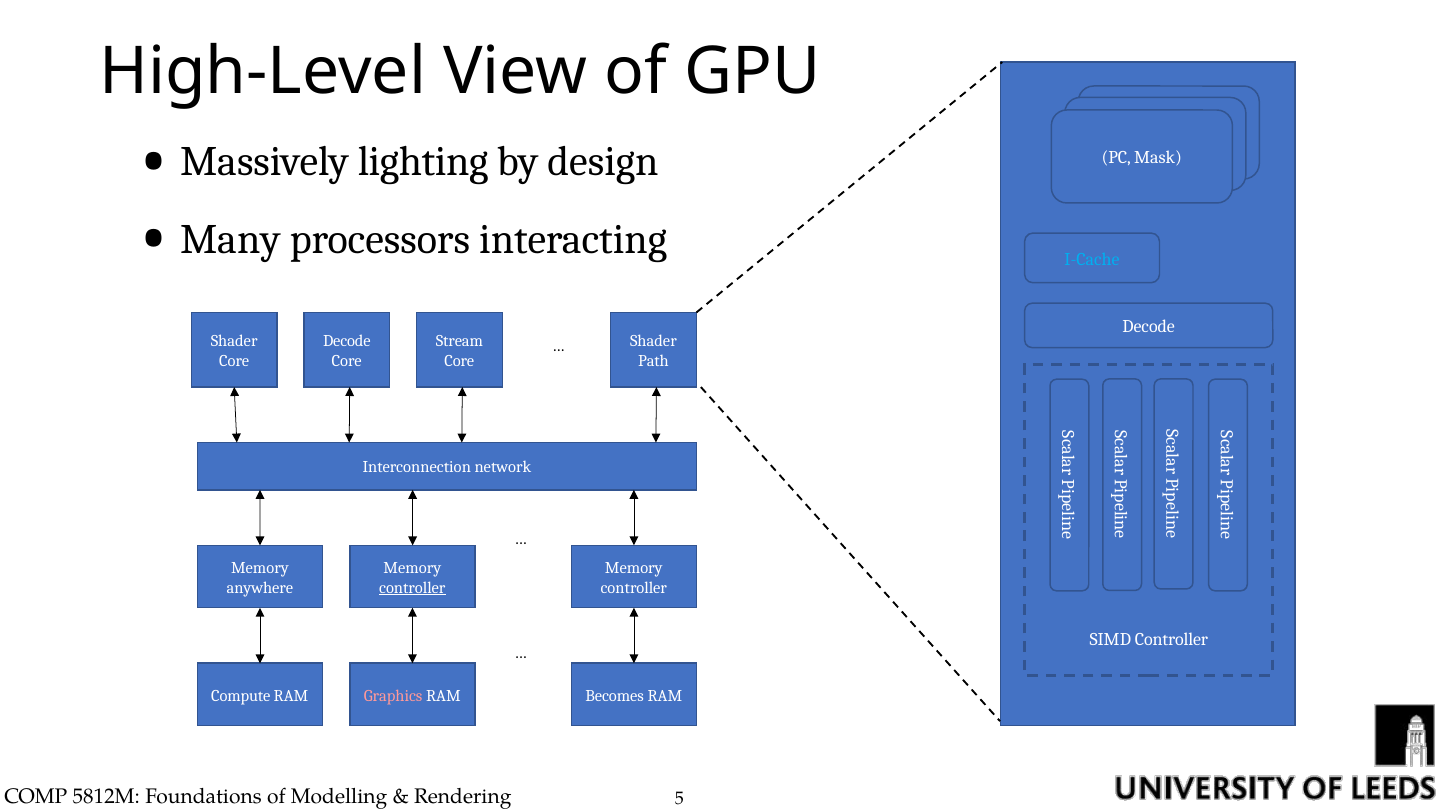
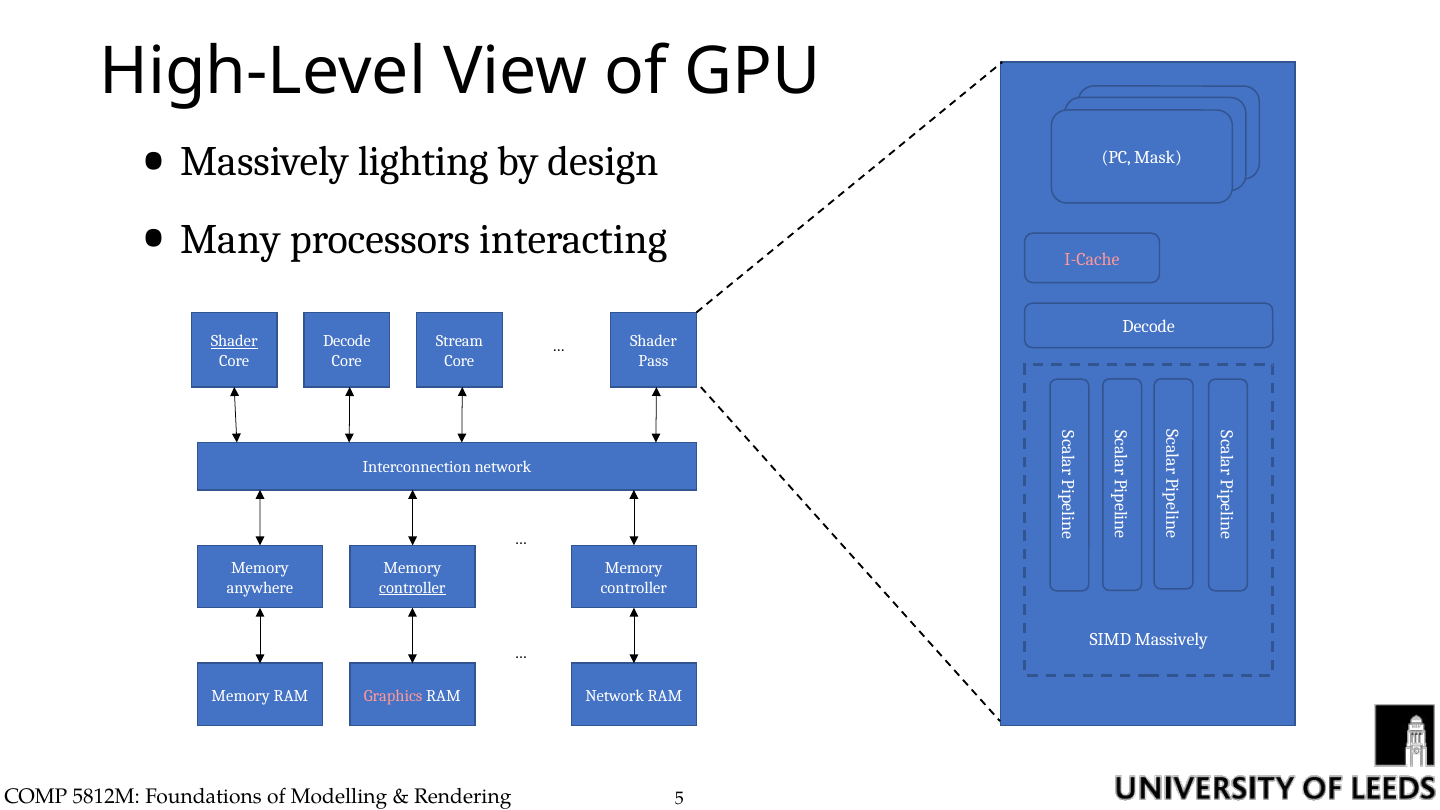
I-Cache colour: light blue -> pink (1092, 259)
Shader underline: none -> present (234, 341)
Path: Path -> Pass (653, 361)
SIMD Controller: Controller -> Massively (1171, 640)
Compute: Compute -> Memory (241, 696)
RAM Becomes: Becomes -> Network (615, 696)
